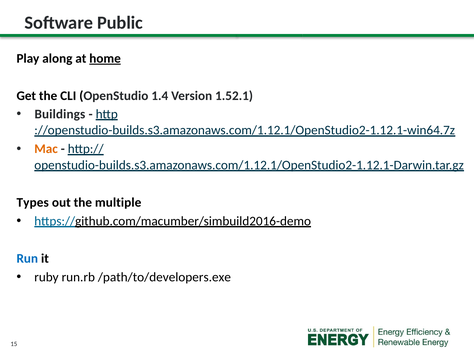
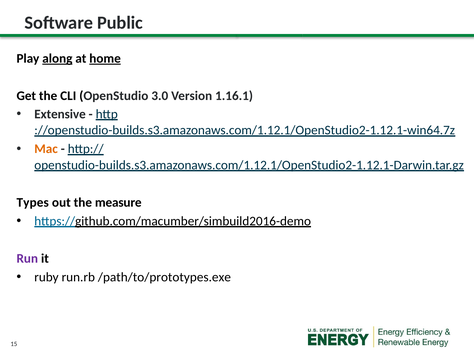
along underline: none -> present (57, 59)
1.4: 1.4 -> 3.0 (160, 96)
1.52.1: 1.52.1 -> 1.16.1 (234, 96)
Buildings: Buildings -> Extensive (60, 114)
multiple: multiple -> measure (118, 203)
Run colour: blue -> purple (27, 259)
/path/to/developers.exe: /path/to/developers.exe -> /path/to/prototypes.exe (164, 278)
